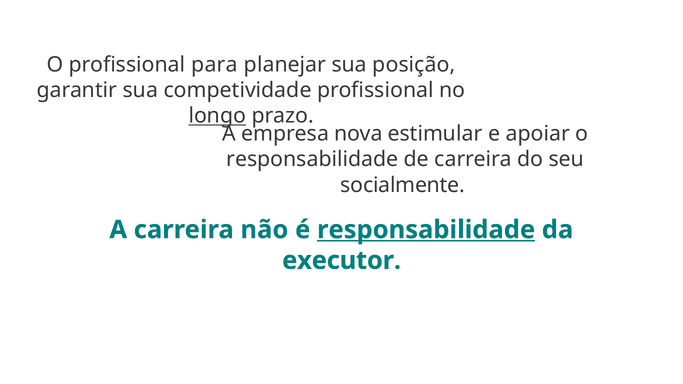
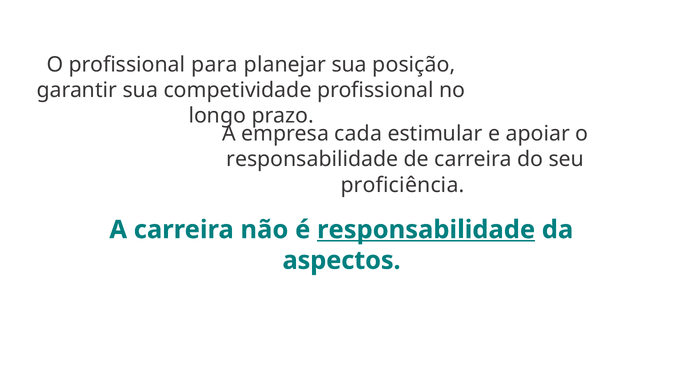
longo underline: present -> none (217, 116)
nova: nova -> cada (358, 134)
socialmente: socialmente -> proficiência (403, 185)
executor: executor -> aspectos (342, 261)
